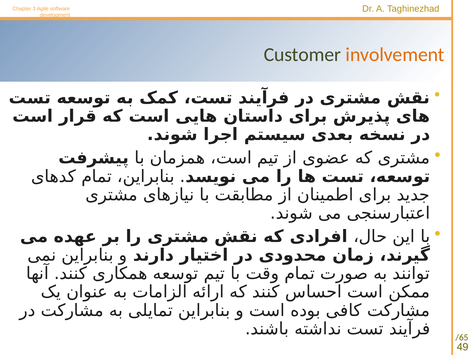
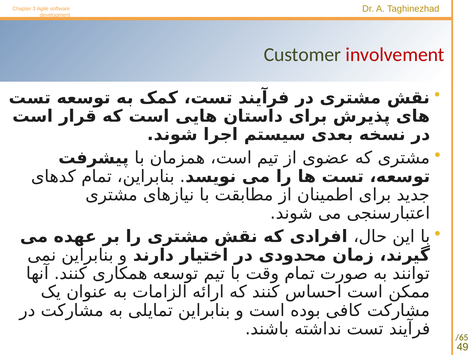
involvement colour: orange -> red (395, 55)
